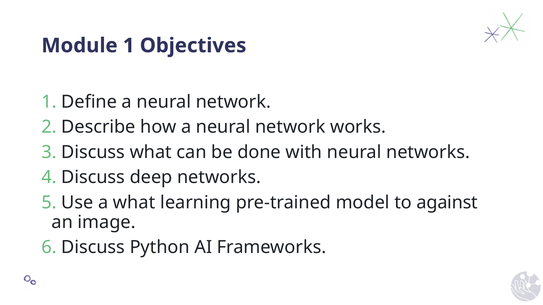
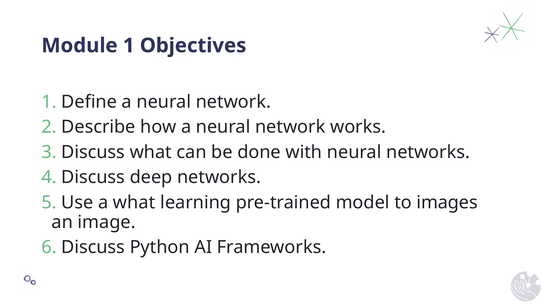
against: against -> images (447, 203)
